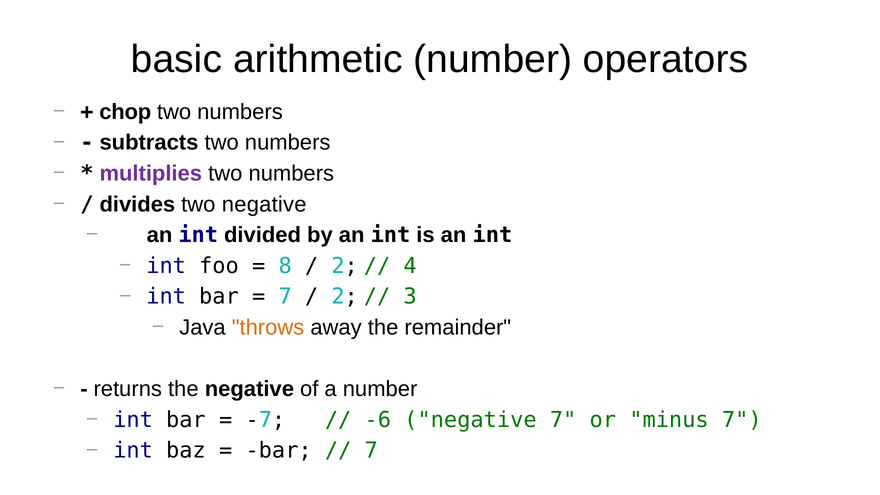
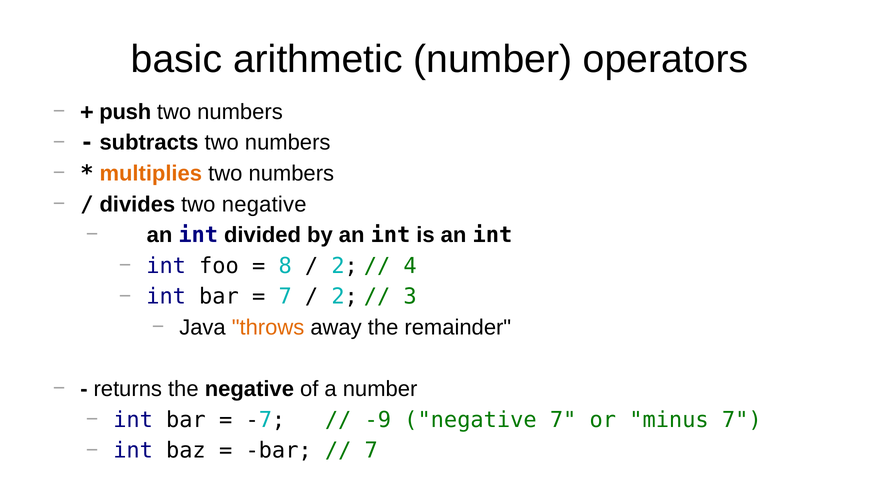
chop: chop -> push (125, 112)
multiplies colour: purple -> orange (151, 173)
-6: -6 -> -9 (378, 420)
